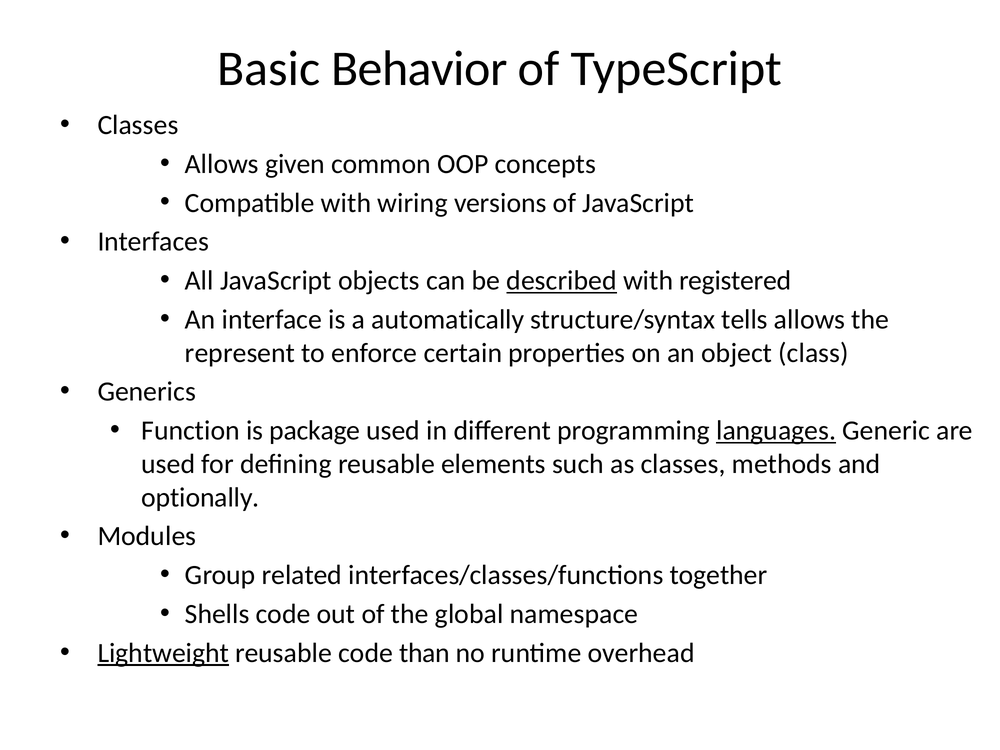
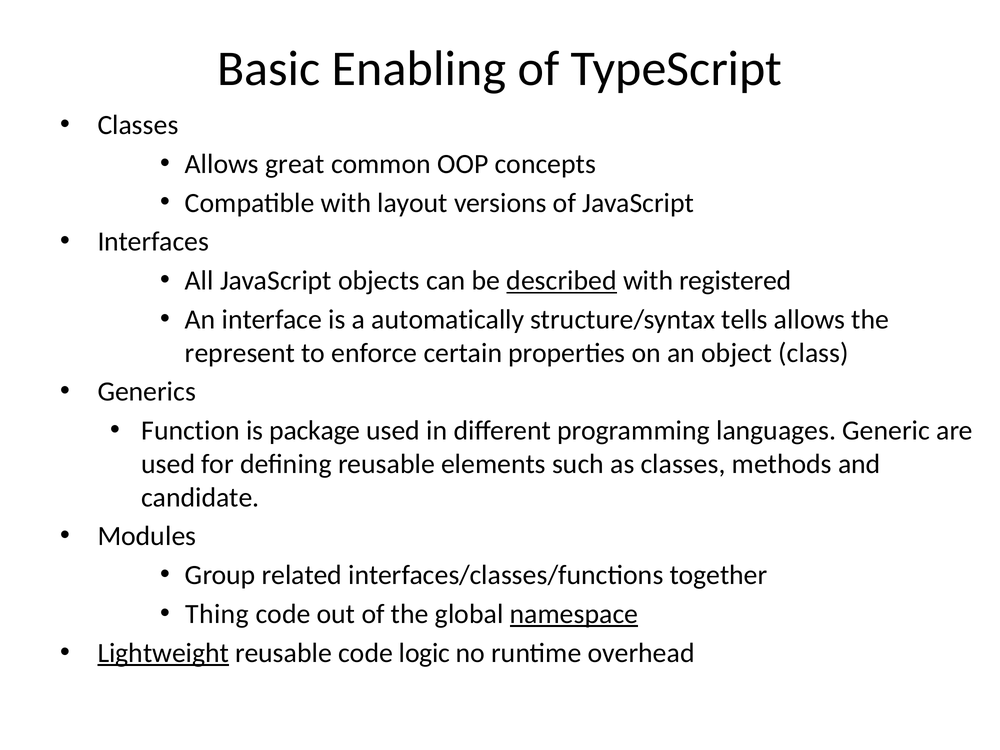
Behavior: Behavior -> Enabling (419, 68)
given: given -> great (295, 164)
wiring: wiring -> layout (413, 203)
languages underline: present -> none (776, 431)
optionally: optionally -> candidate (200, 497)
Shells: Shells -> Thing (217, 614)
namespace underline: none -> present (574, 614)
than: than -> logic (425, 653)
